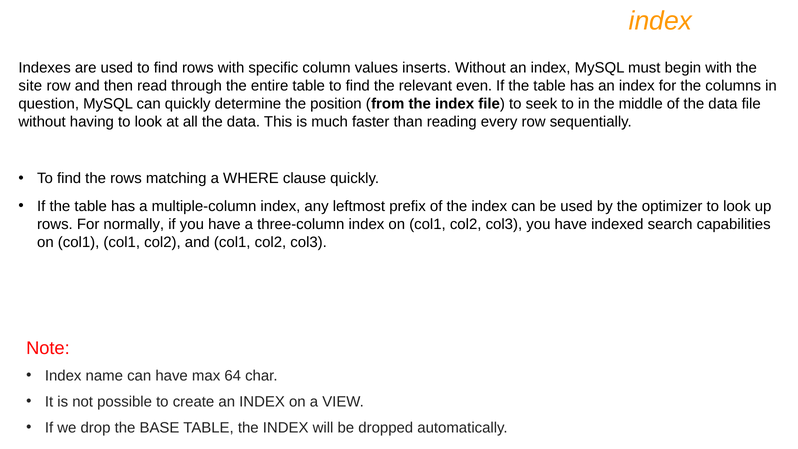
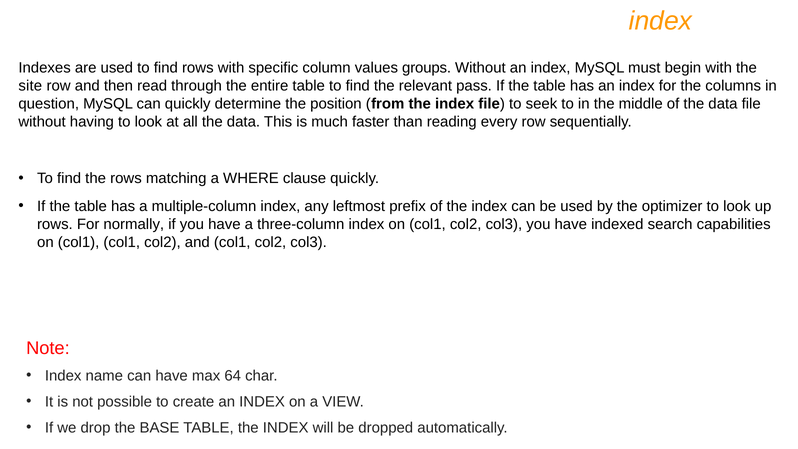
inserts: inserts -> groups (427, 68)
even: even -> pass (474, 86)
